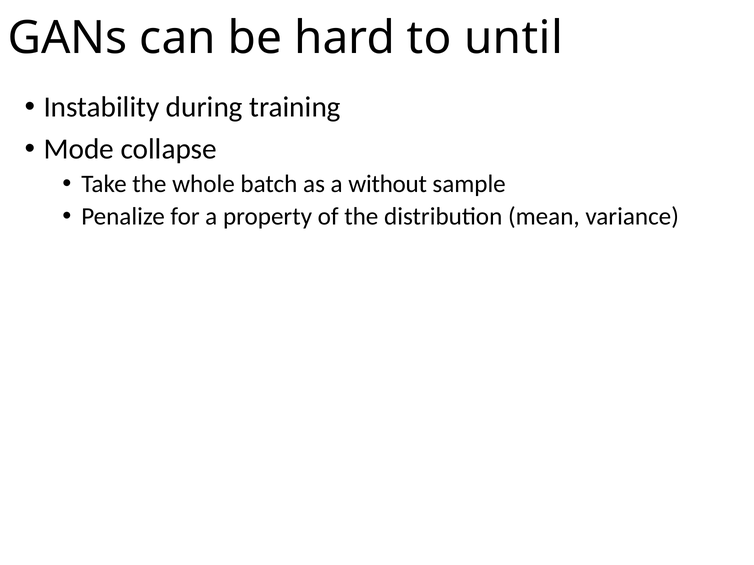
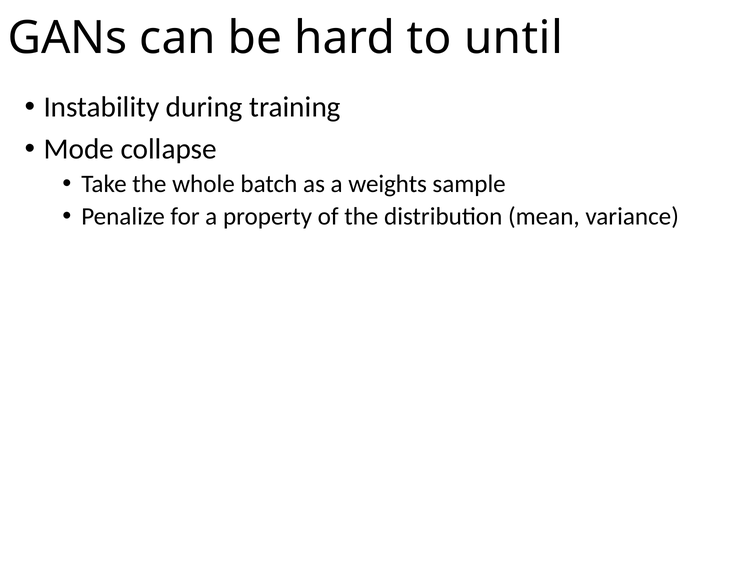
without: without -> weights (388, 184)
